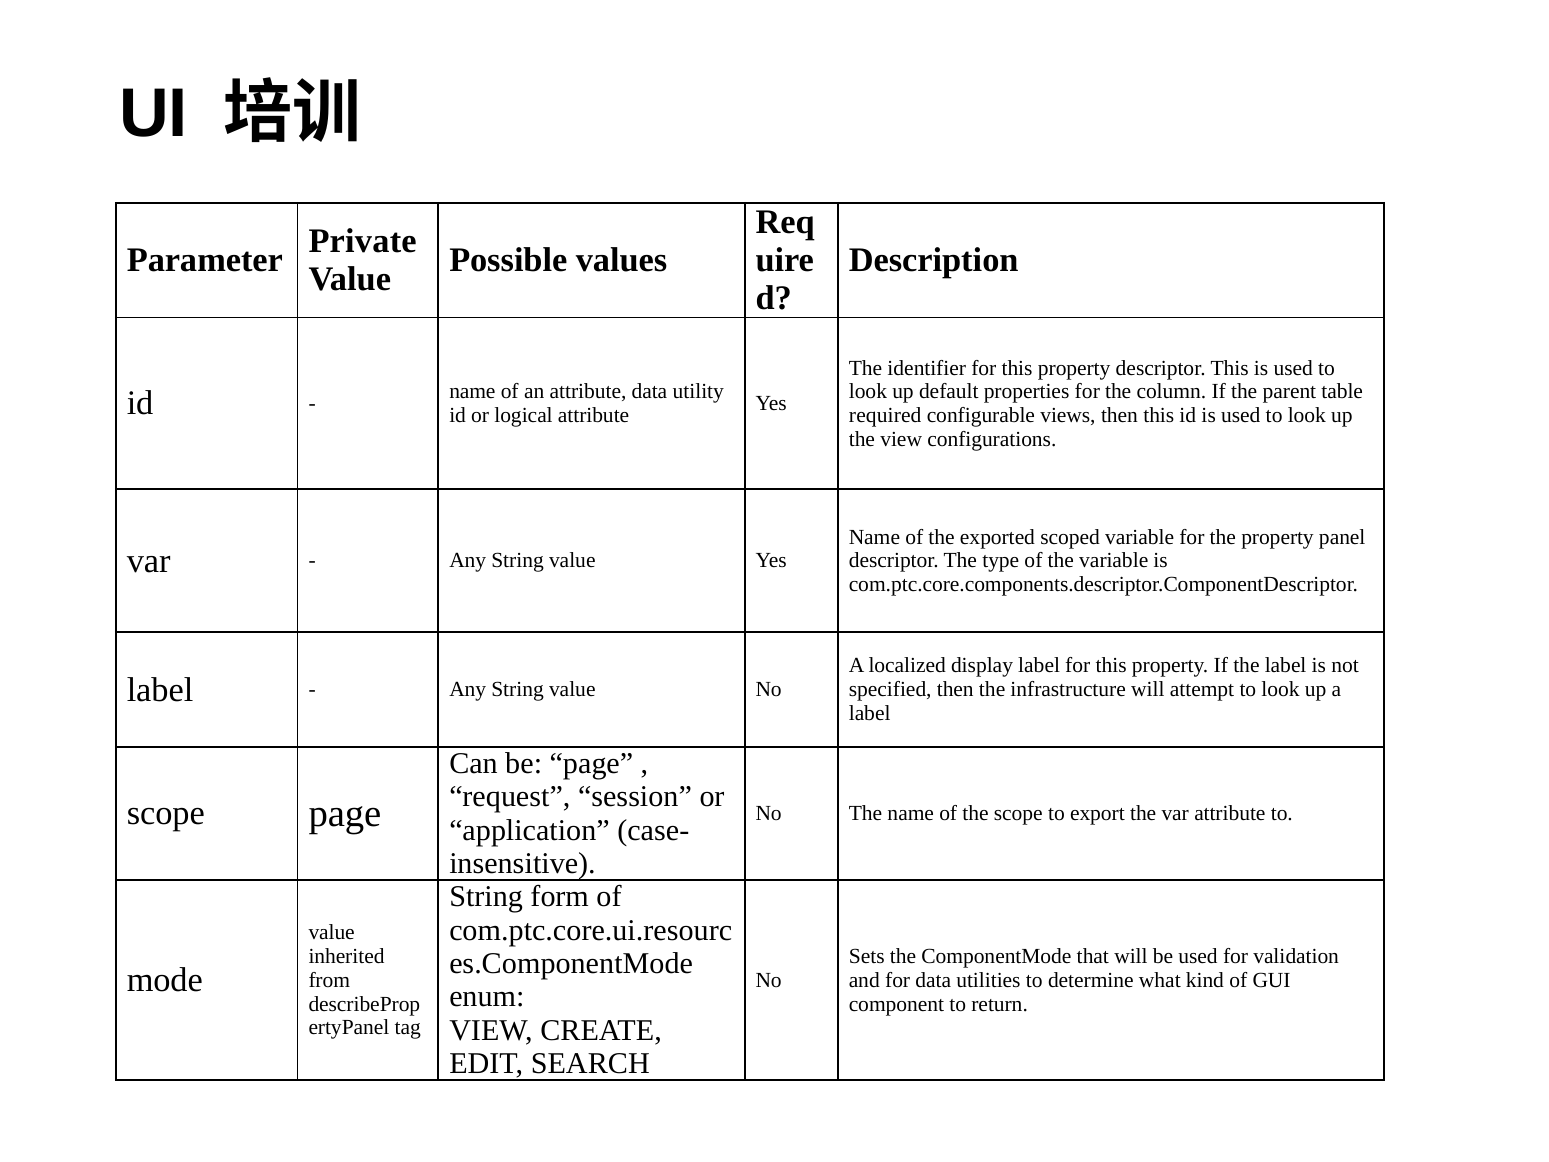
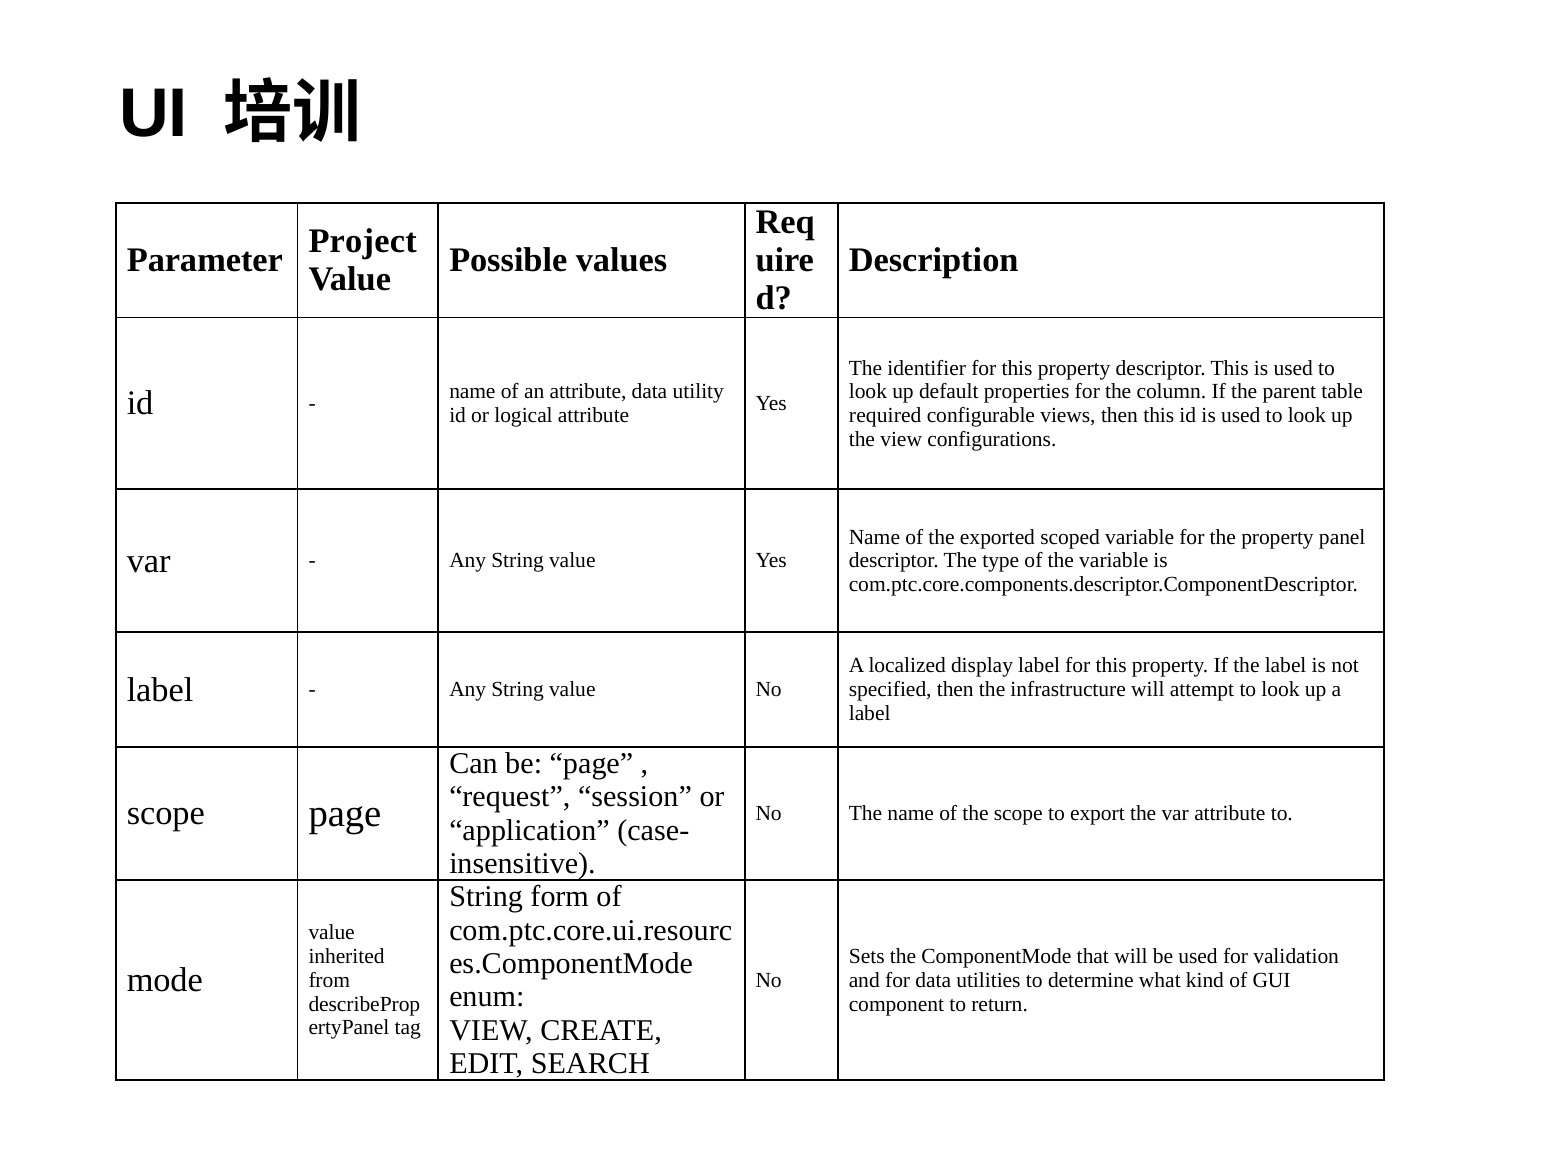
Private: Private -> Project (363, 241)
